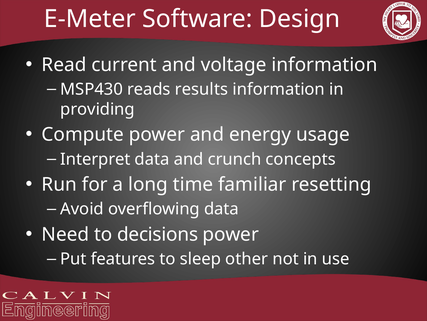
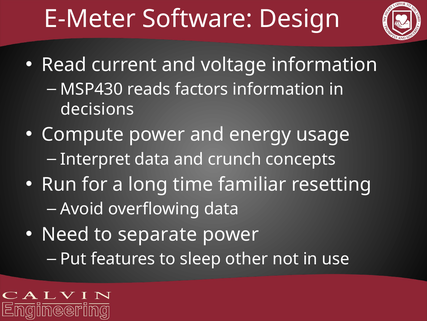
results: results -> factors (202, 89)
providing: providing -> decisions (97, 109)
decisions: decisions -> separate (157, 234)
